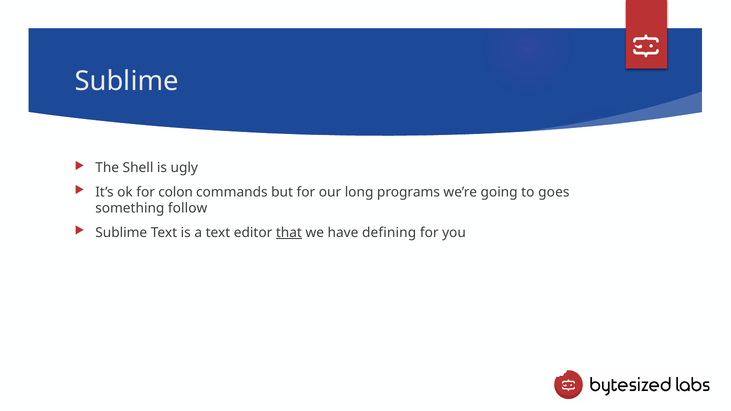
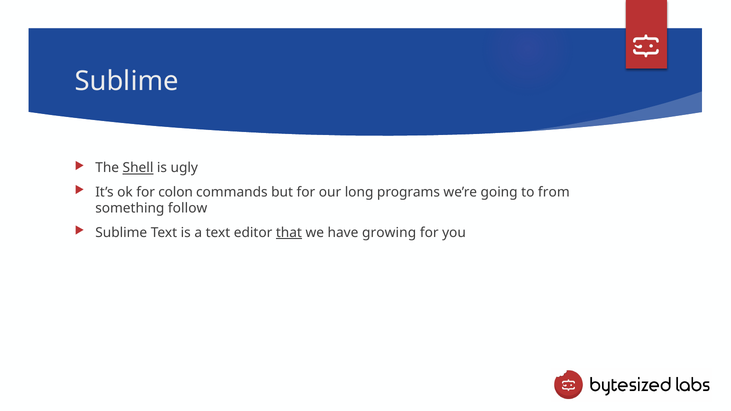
Shell underline: none -> present (138, 168)
goes: goes -> from (554, 192)
defining: defining -> growing (389, 233)
